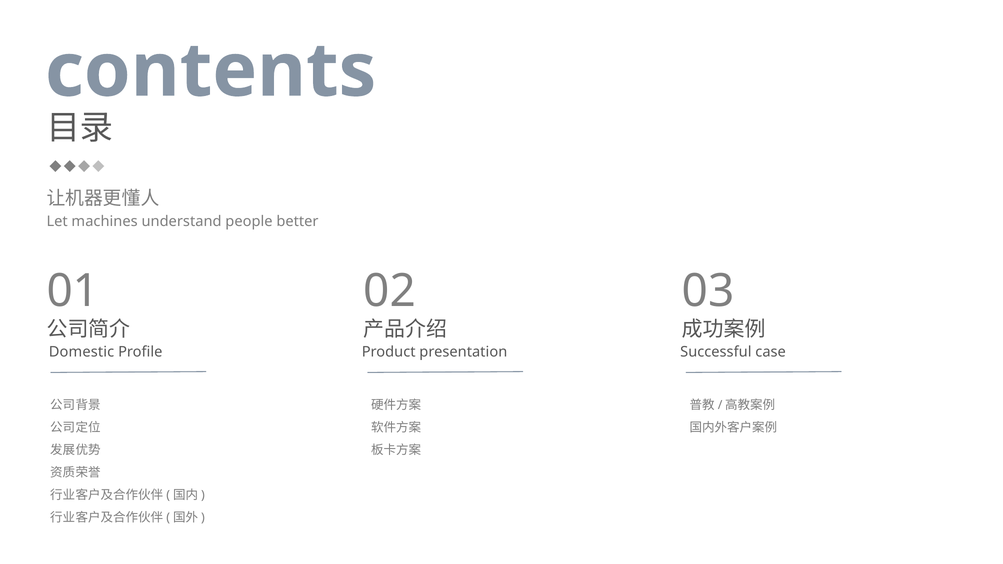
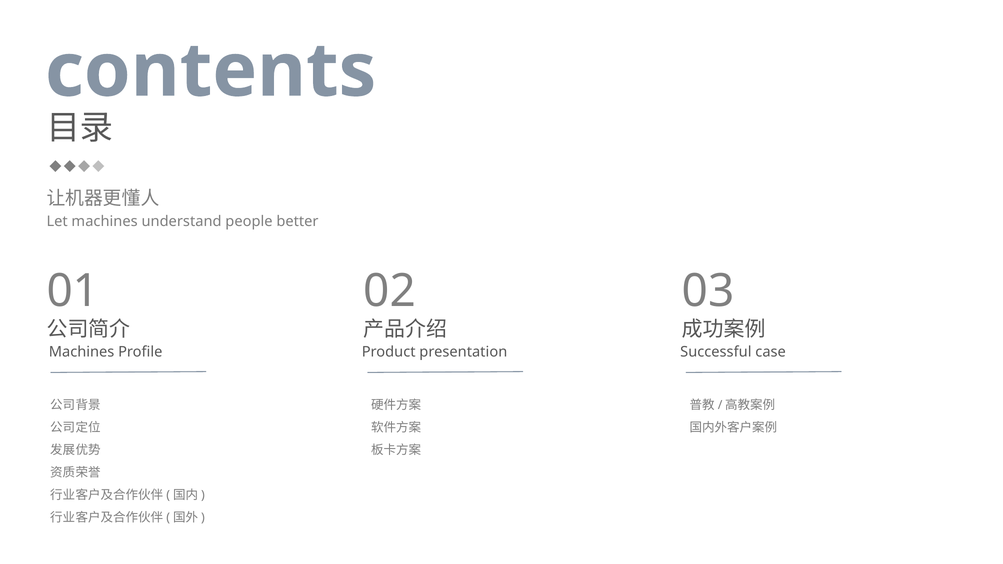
Domestic: Domestic -> Machines (82, 352)
